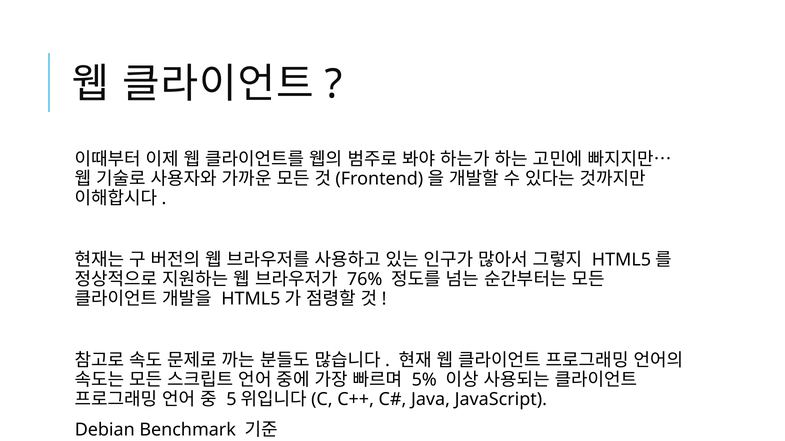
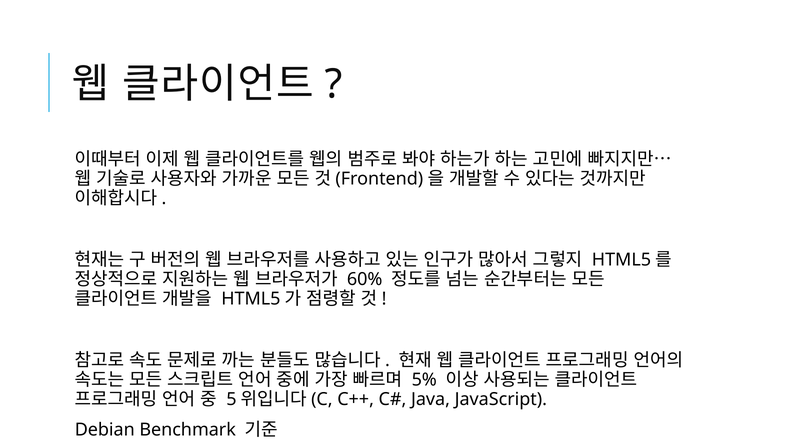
76%: 76% -> 60% (365, 280)
